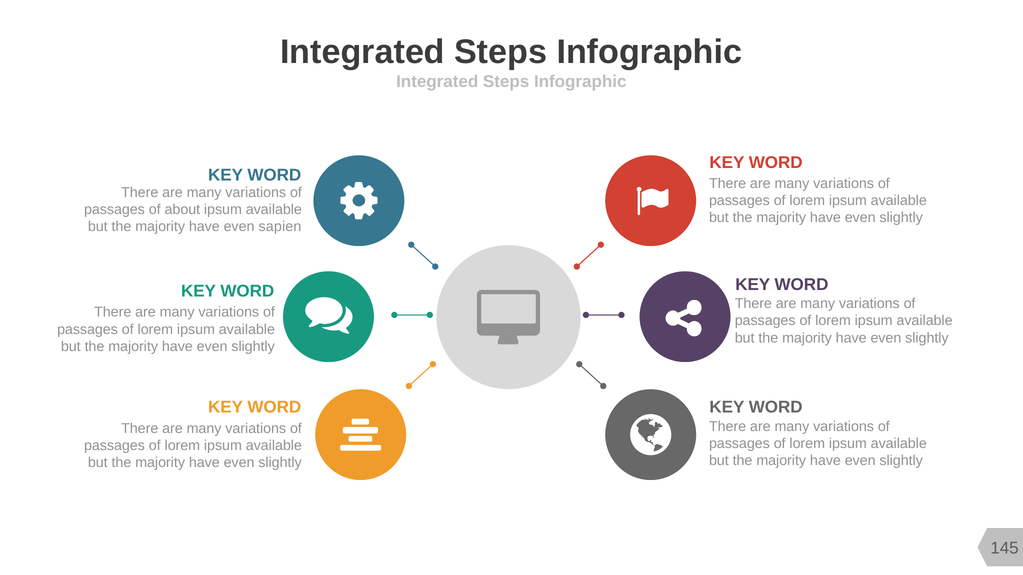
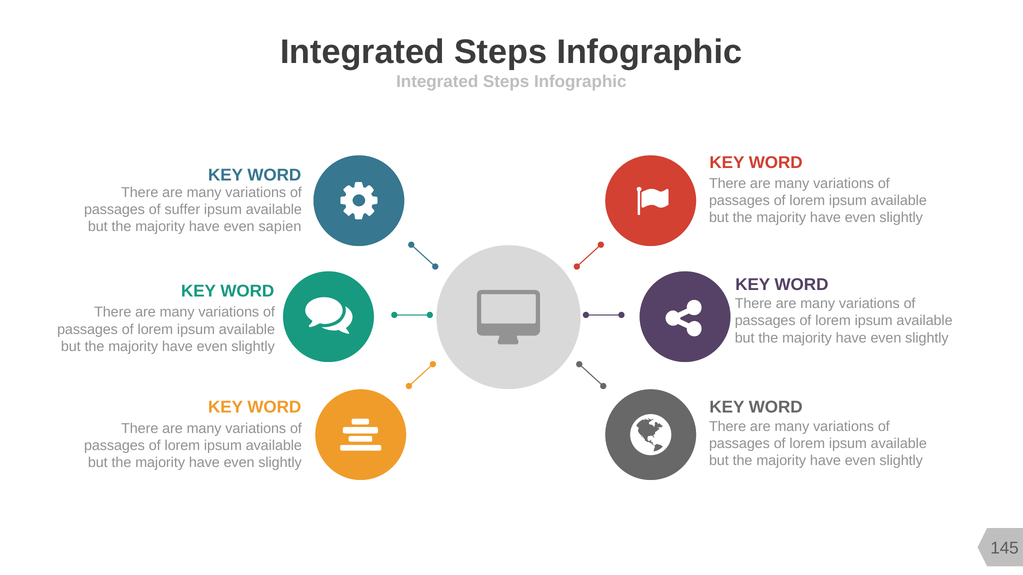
about: about -> suffer (182, 210)
